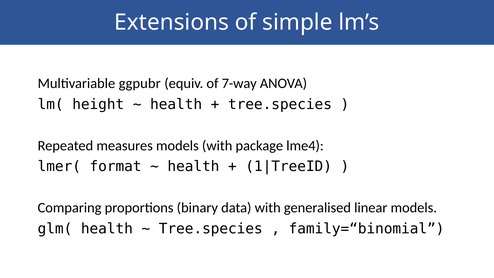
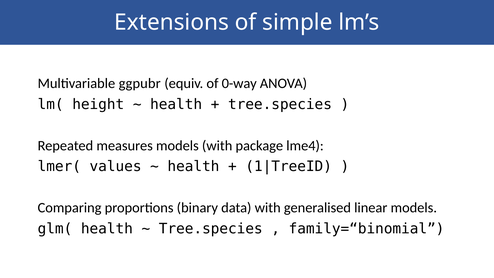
7-way: 7-way -> 0-way (239, 84)
format: format -> values (116, 166)
